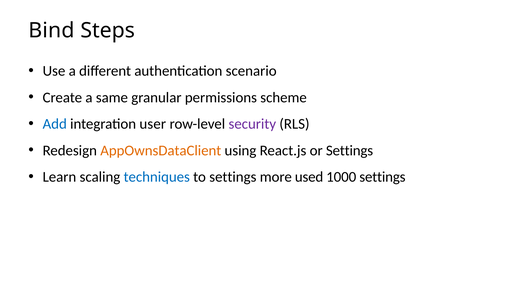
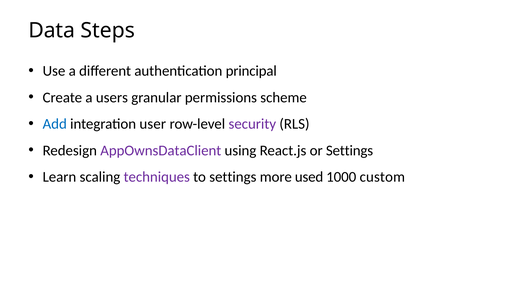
Bind: Bind -> Data (52, 31)
scenario: scenario -> principal (251, 71)
same: same -> users (112, 97)
AppOwnsDataClient colour: orange -> purple (161, 150)
techniques colour: blue -> purple (157, 177)
1000 settings: settings -> custom (382, 177)
